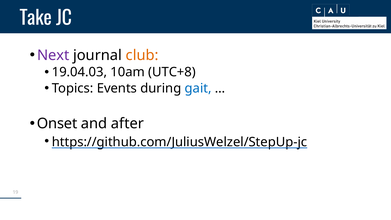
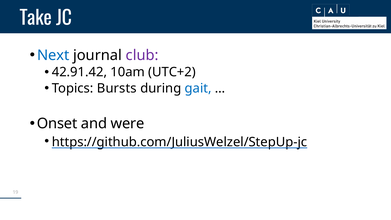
Next colour: purple -> blue (53, 55)
club colour: orange -> purple (142, 55)
19.04.03: 19.04.03 -> 42.91.42 (79, 72)
UTC+8: UTC+8 -> UTC+2 (172, 72)
Events: Events -> Bursts (117, 88)
after: after -> were (128, 123)
